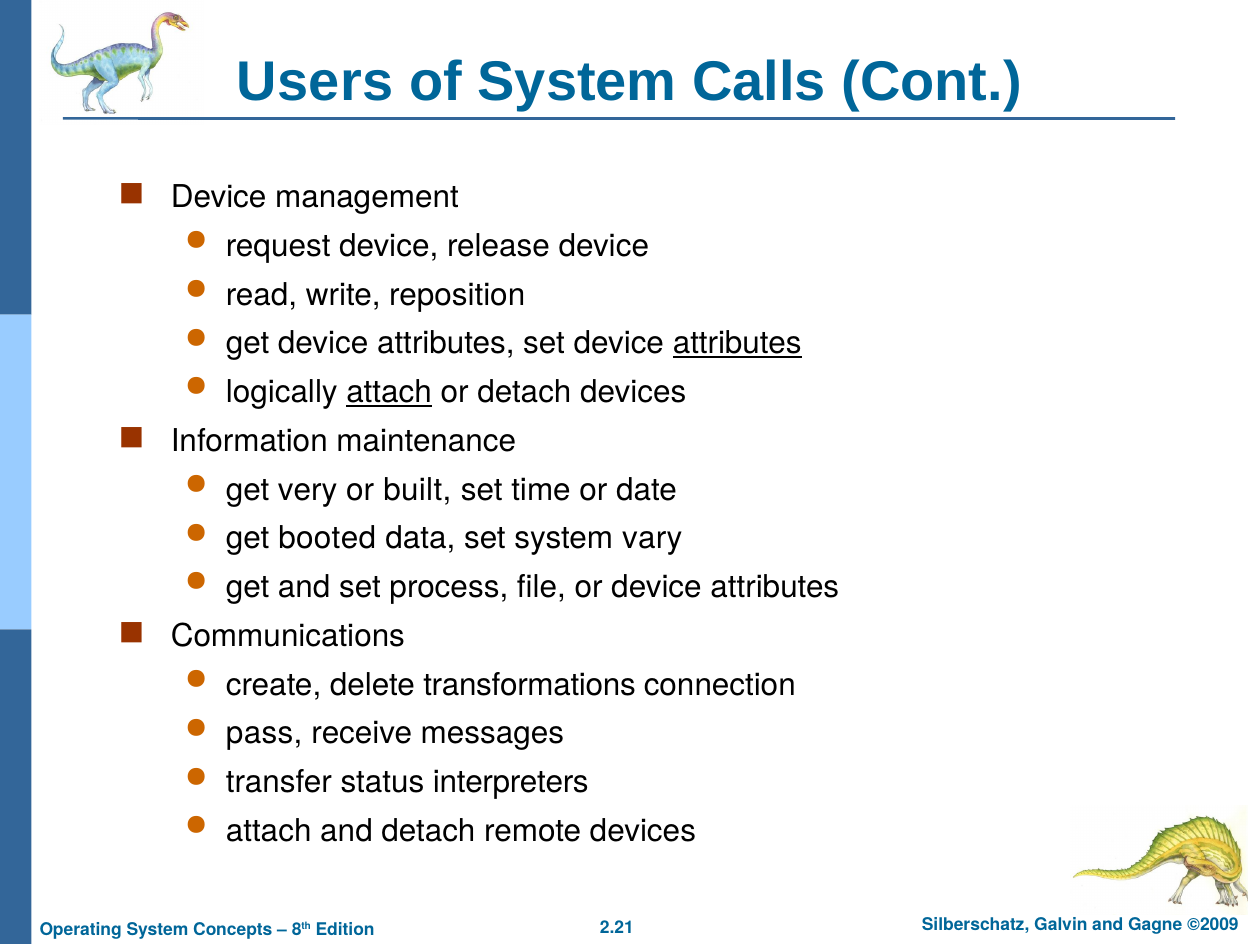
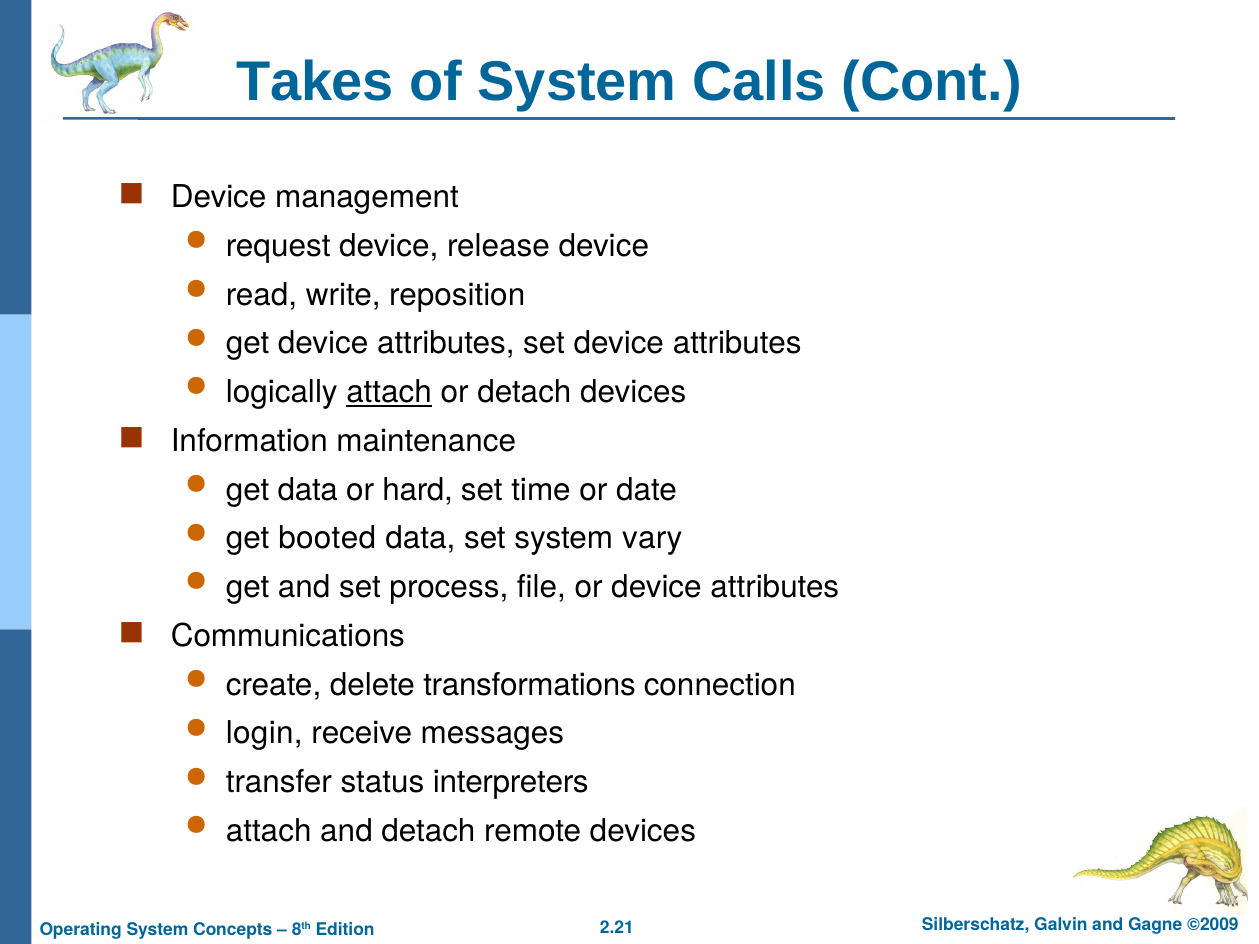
Users: Users -> Takes (315, 82)
attributes underline: present -> none (737, 344)
get very: very -> data (308, 490)
built: built -> hard (418, 490)
pass: pass -> login (264, 734)
